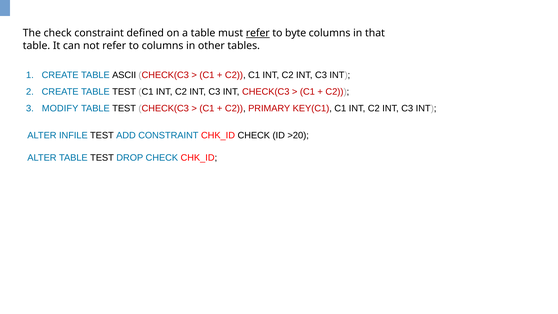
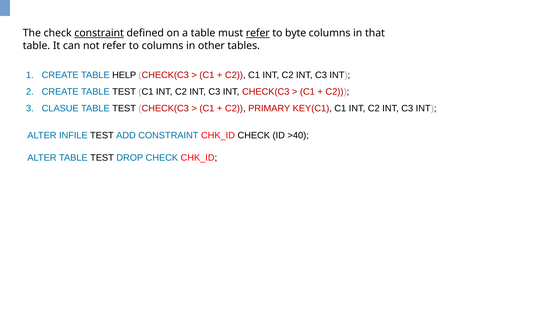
constraint underline: none -> present (99, 33)
ASCII: ASCII -> HELP (124, 75)
MODIFY: MODIFY -> CLASUE (60, 108)
>20: >20 -> >40 (298, 135)
